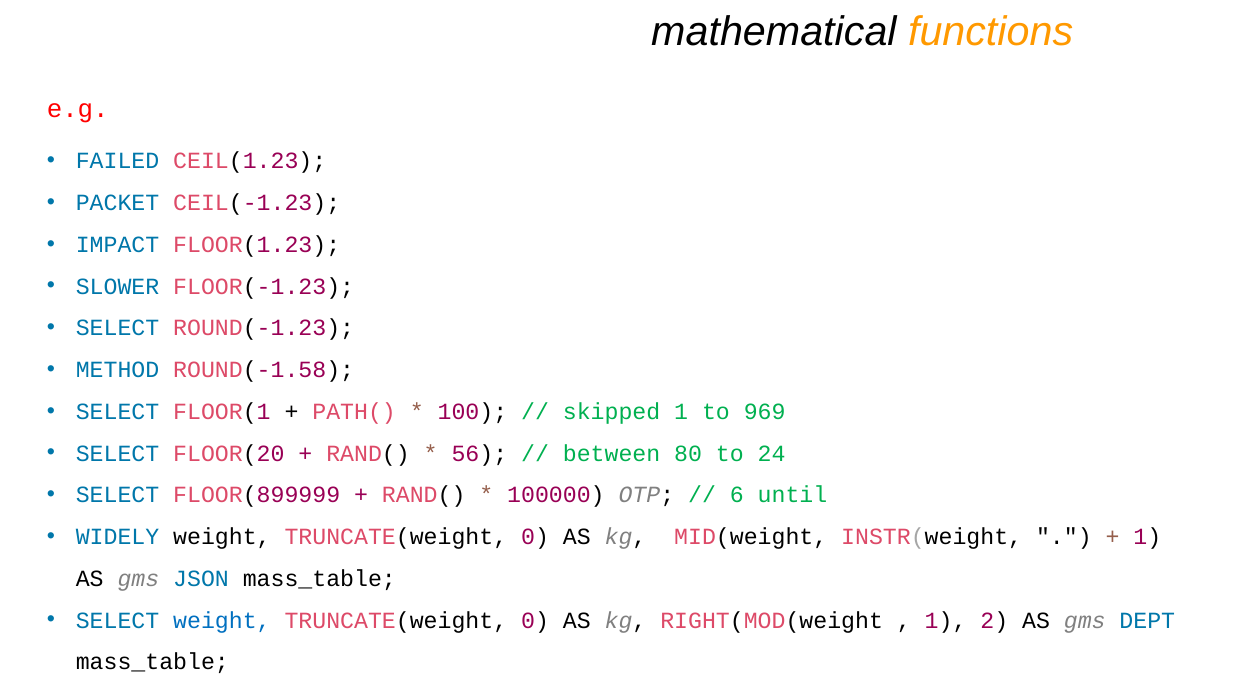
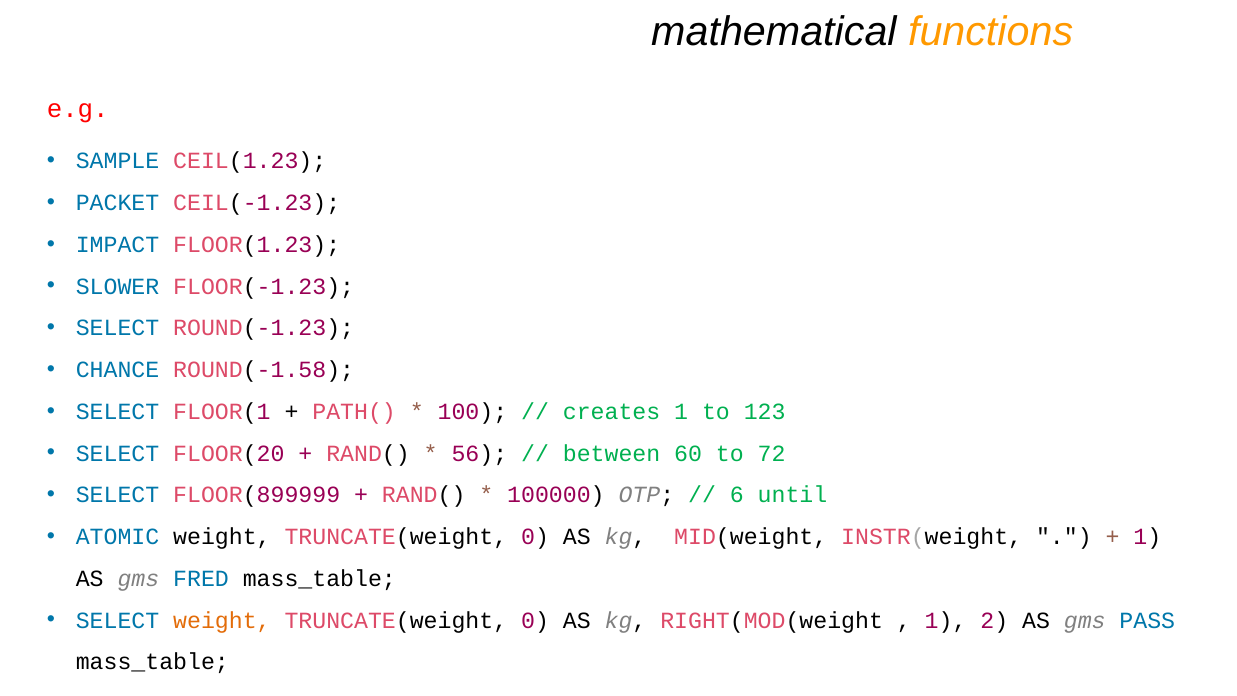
FAILED: FAILED -> SAMPLE (118, 161)
METHOD: METHOD -> CHANCE (118, 370)
skipped: skipped -> creates (612, 412)
969: 969 -> 123 (765, 412)
80: 80 -> 60 (688, 453)
24: 24 -> 72 (772, 453)
WIDELY: WIDELY -> ATOMIC (118, 537)
JSON: JSON -> FRED (201, 579)
weight colour: blue -> orange (222, 620)
DEPT: DEPT -> PASS (1147, 620)
